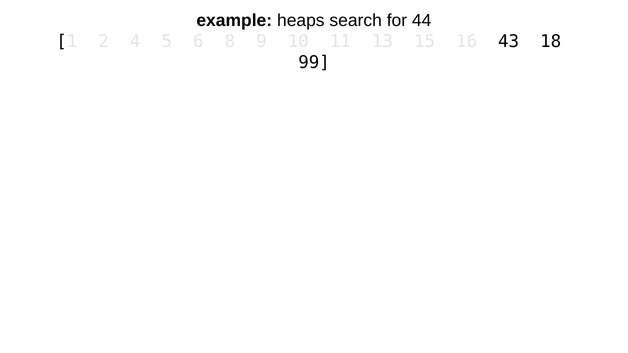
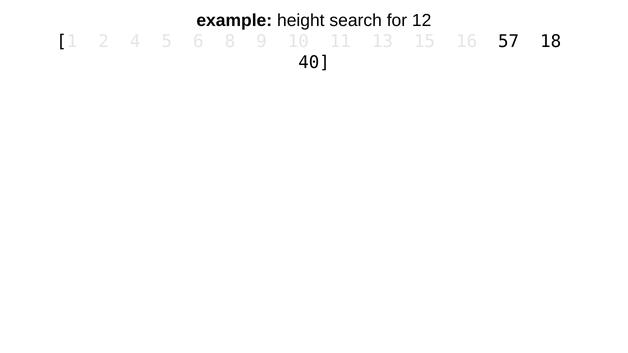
heaps: heaps -> height (301, 21)
44: 44 -> 12 (422, 21)
43: 43 -> 57 (509, 42)
99: 99 -> 40 (314, 63)
